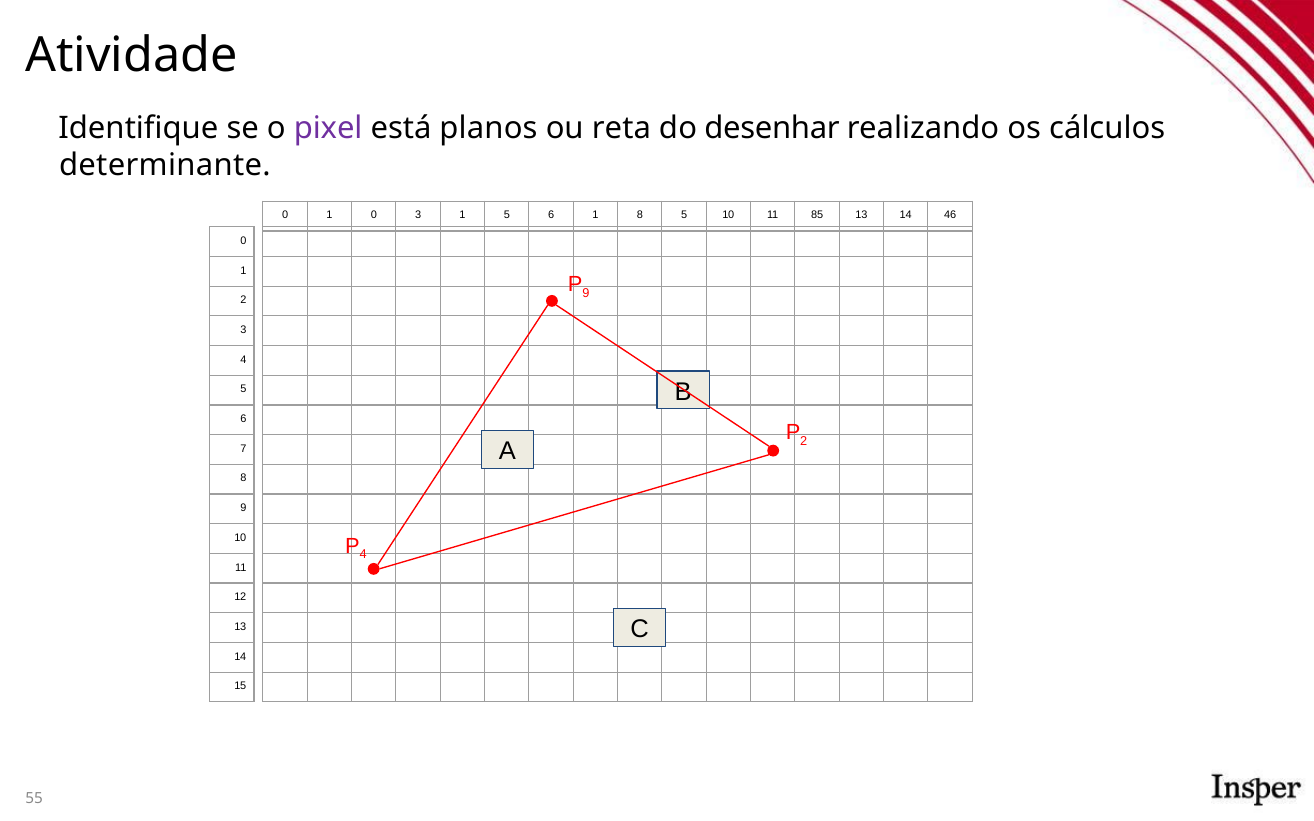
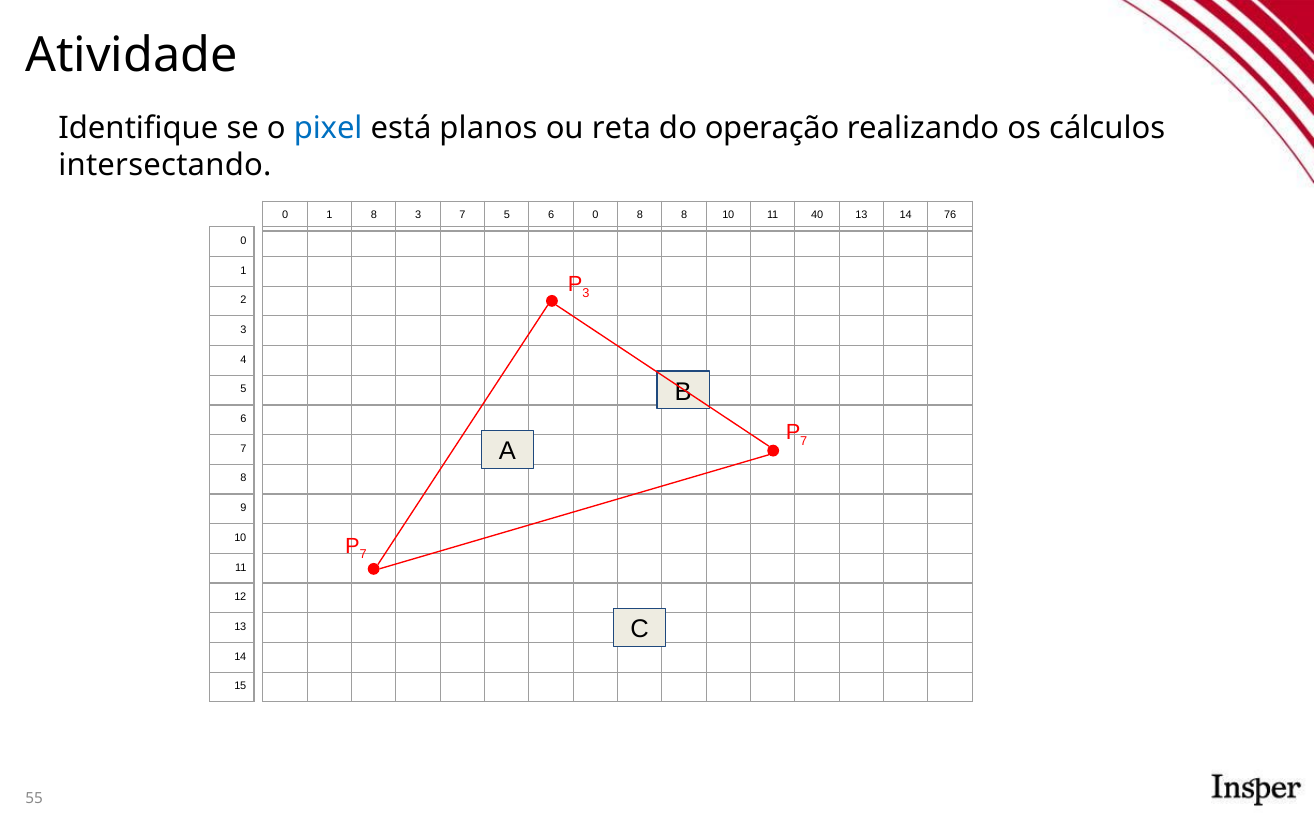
pixel colour: purple -> blue (328, 128)
desenhar: desenhar -> operação (772, 128)
determinante: determinante -> intersectando (165, 165)
1 0: 0 -> 8 (374, 215)
3 1: 1 -> 7 (462, 215)
6 1: 1 -> 0 (595, 215)
8 5: 5 -> 8 (684, 215)
85: 85 -> 40 (817, 215)
46: 46 -> 76 (950, 215)
9: 9 -> 3 (586, 293)
2: 2 -> 7 (804, 441)
4: 4 -> 7 (363, 555)
